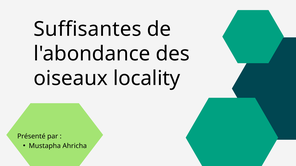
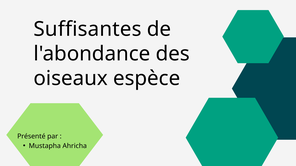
locality: locality -> espèce (147, 79)
